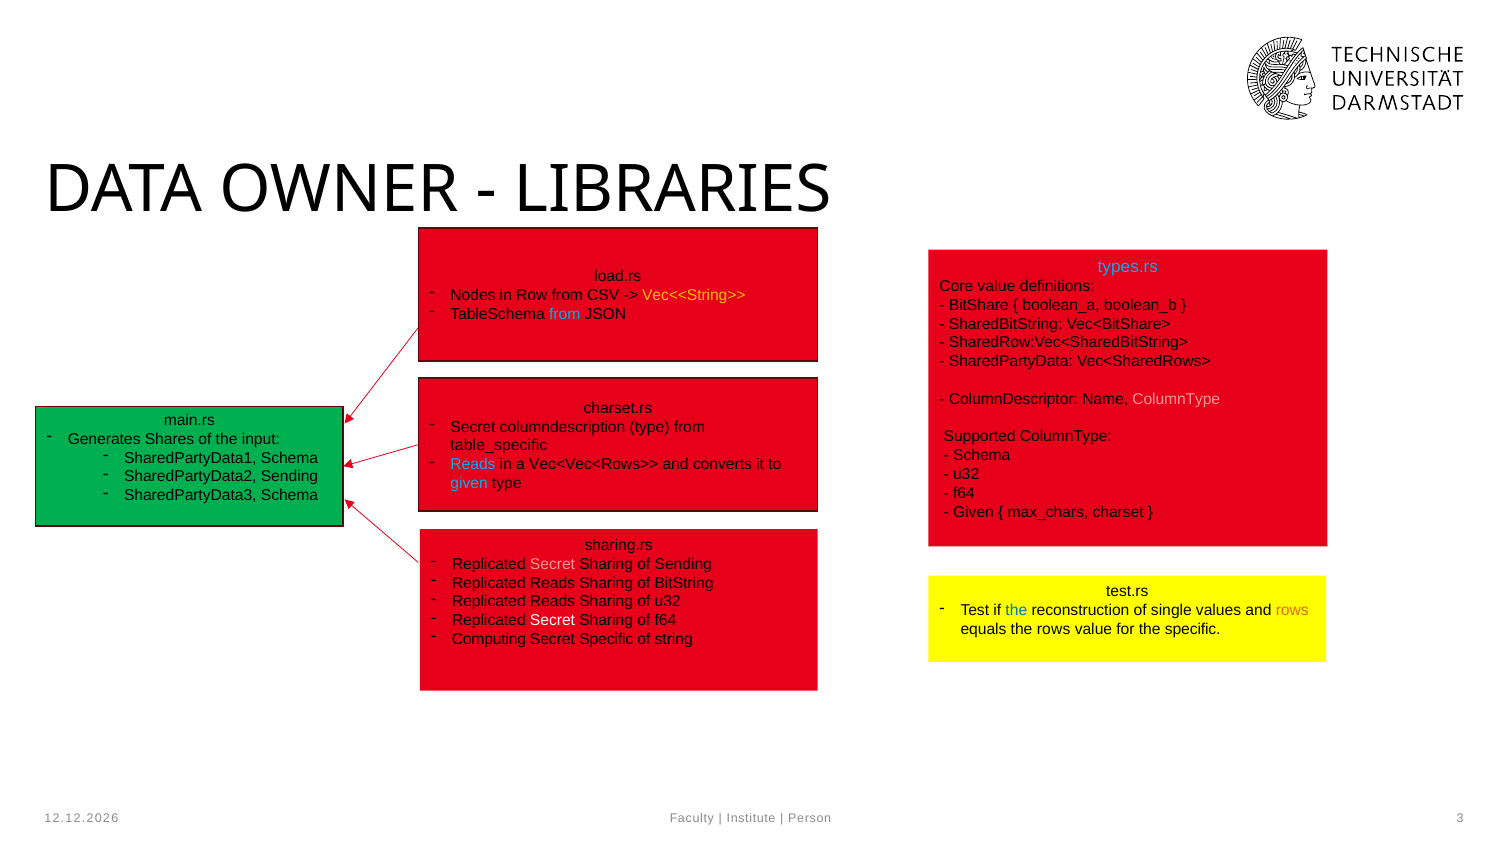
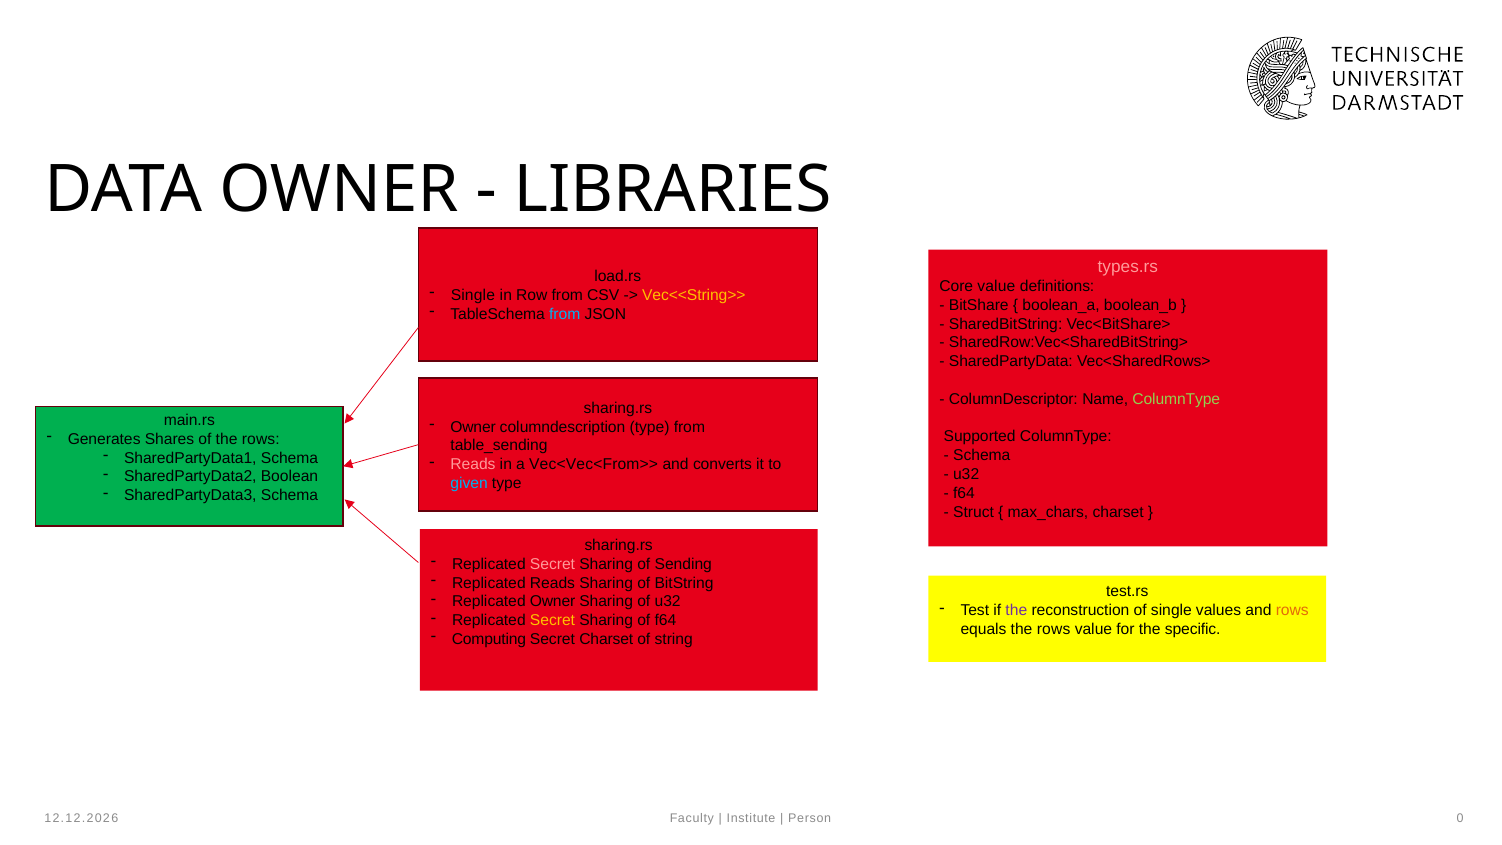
types.rs colour: light blue -> pink (1128, 267)
Nodes: Nodes -> Single (473, 295)
ColumnType colour: pink -> light green (1176, 399)
charset.rs: charset.rs -> sharing.rs (618, 408)
Secret: Secret -> Owner (473, 427)
of the input: input -> rows (261, 439)
table_specific: table_specific -> table_sending (499, 446)
Reads colour: light blue -> pink (473, 464)
Vec<Vec<Rows>>: Vec<Vec<Rows>> -> Vec<Vec<From>> (594, 464)
SharedPartyData2 Sending: Sending -> Boolean (290, 477)
Given: Given -> Struct (974, 512)
Reads: Reads -> Owner (553, 602)
the colour: blue -> purple (1016, 610)
Secret colour: white -> yellow (552, 620)
Secret Specific: Specific -> Charset (606, 639)
3: 3 -> 0 (1460, 818)
